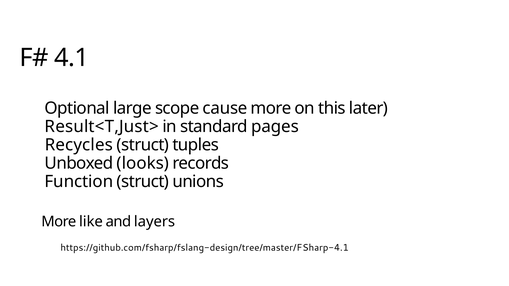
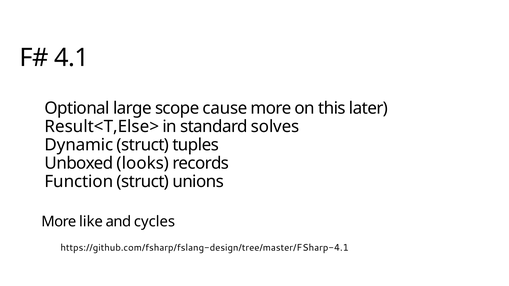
Result<T,Just>: Result<T,Just> -> Result<T,Else> (102, 127)
pages: pages -> solves (275, 127)
Recycles: Recycles -> Dynamic (79, 145)
layers: layers -> cycles (154, 222)
